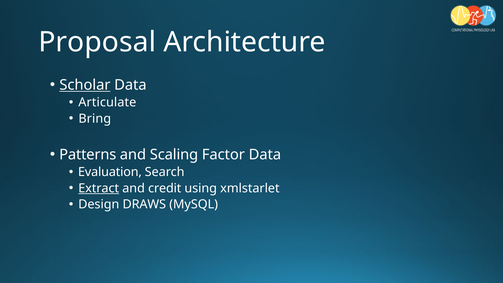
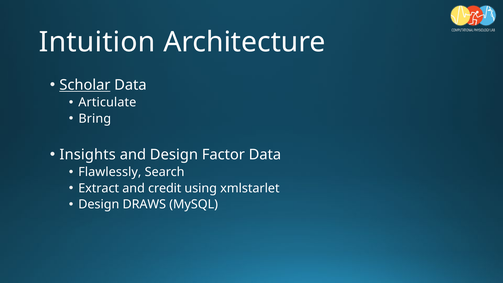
Proposal: Proposal -> Intuition (97, 42)
Patterns: Patterns -> Insights (88, 155)
and Scaling: Scaling -> Design (174, 155)
Evaluation: Evaluation -> Flawlessly (110, 172)
Extract underline: present -> none (99, 188)
